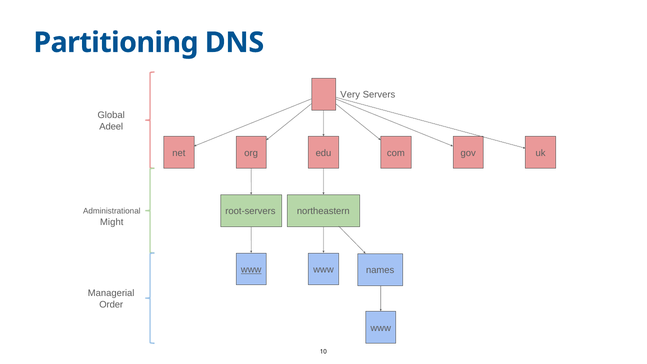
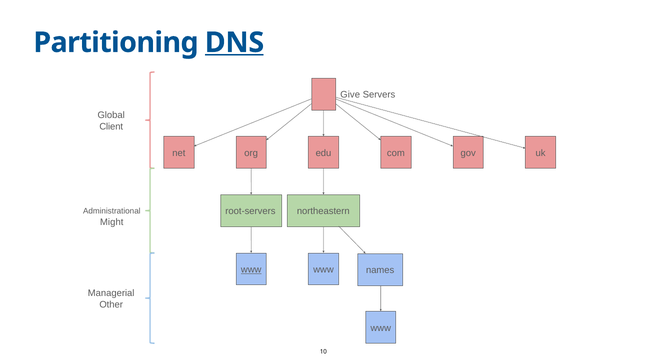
DNS underline: none -> present (234, 43)
Very: Very -> Give (350, 95)
Adeel: Adeel -> Client (111, 126)
Order: Order -> Other (111, 304)
